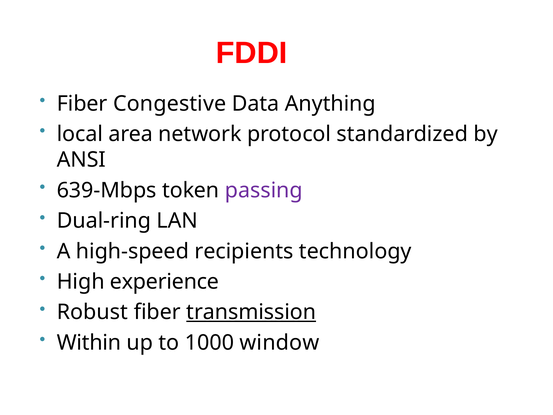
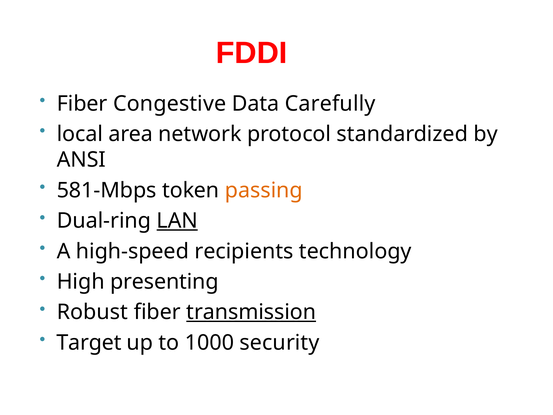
Anything: Anything -> Carefully (330, 104)
639-Mbps: 639-Mbps -> 581-Mbps (107, 190)
passing colour: purple -> orange (264, 190)
LAN underline: none -> present (177, 221)
experience: experience -> presenting (164, 282)
Within: Within -> Target (89, 342)
window: window -> security (280, 342)
